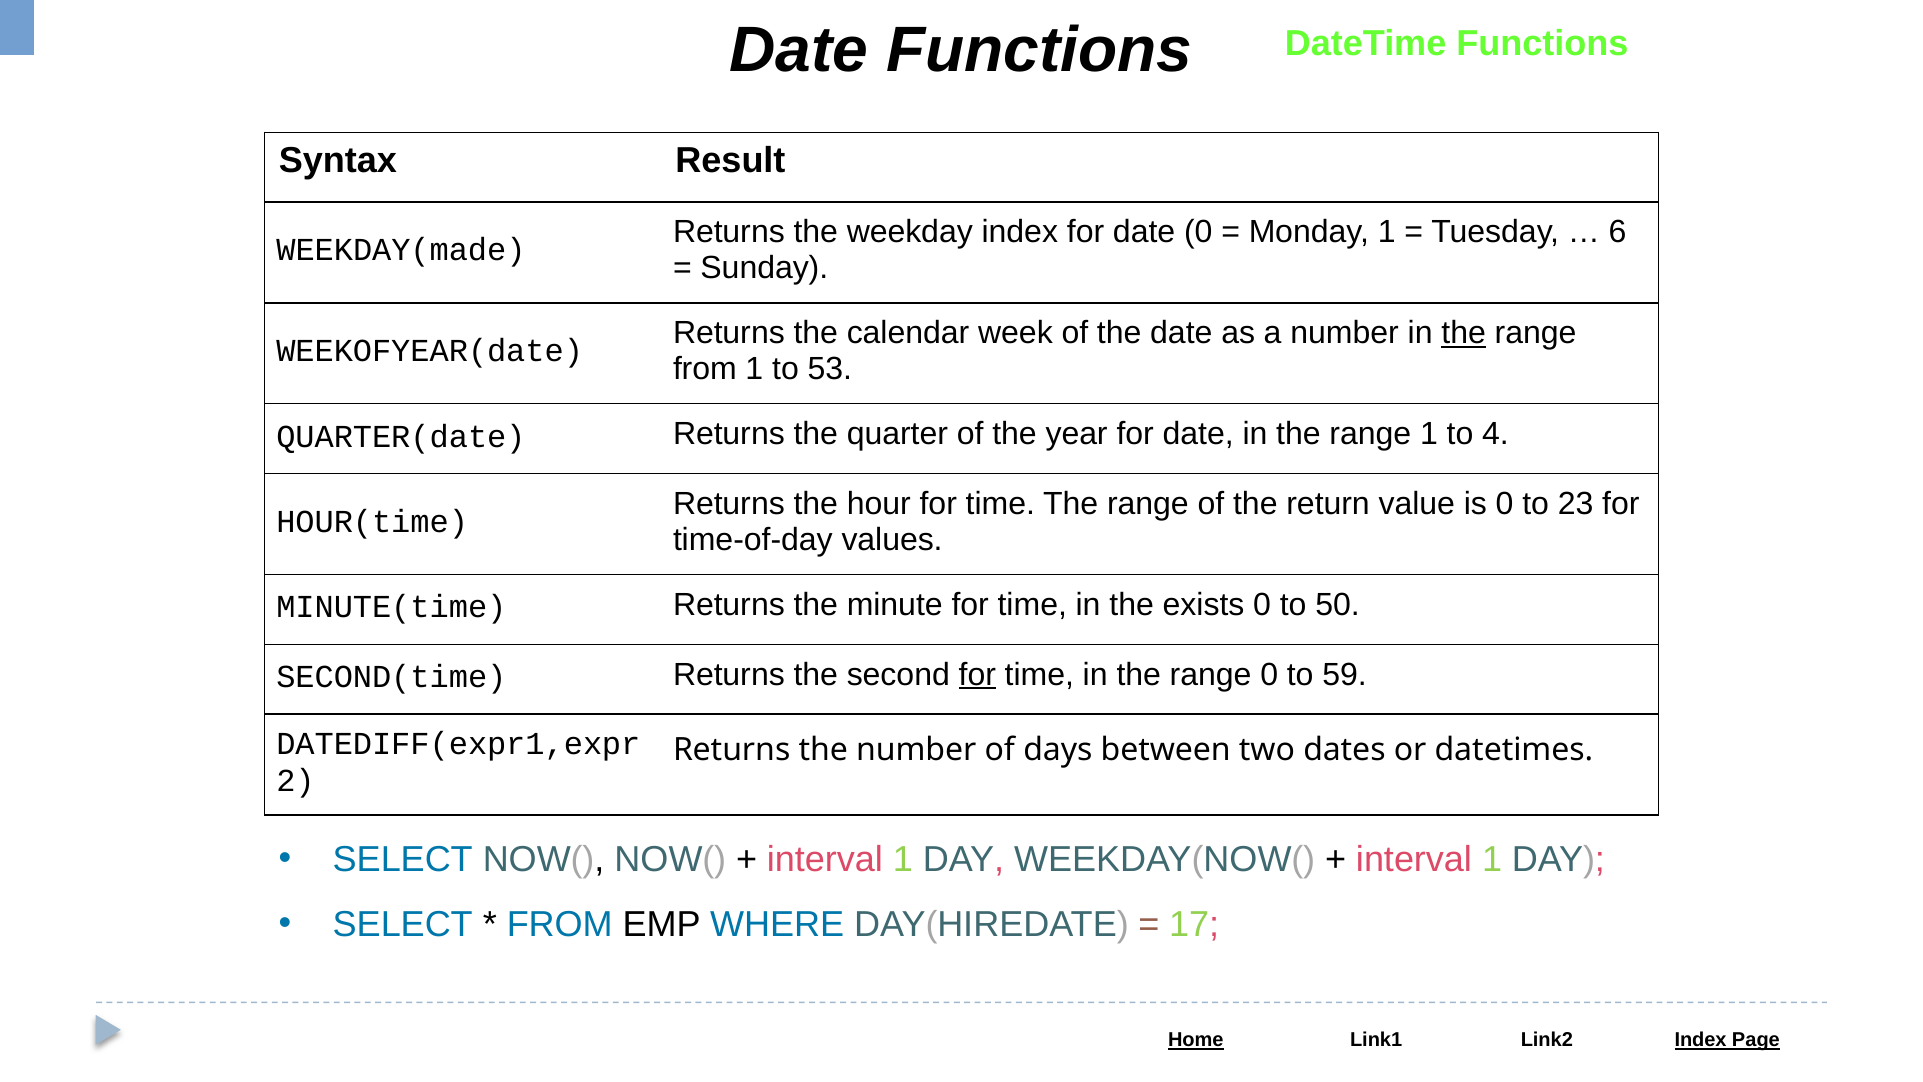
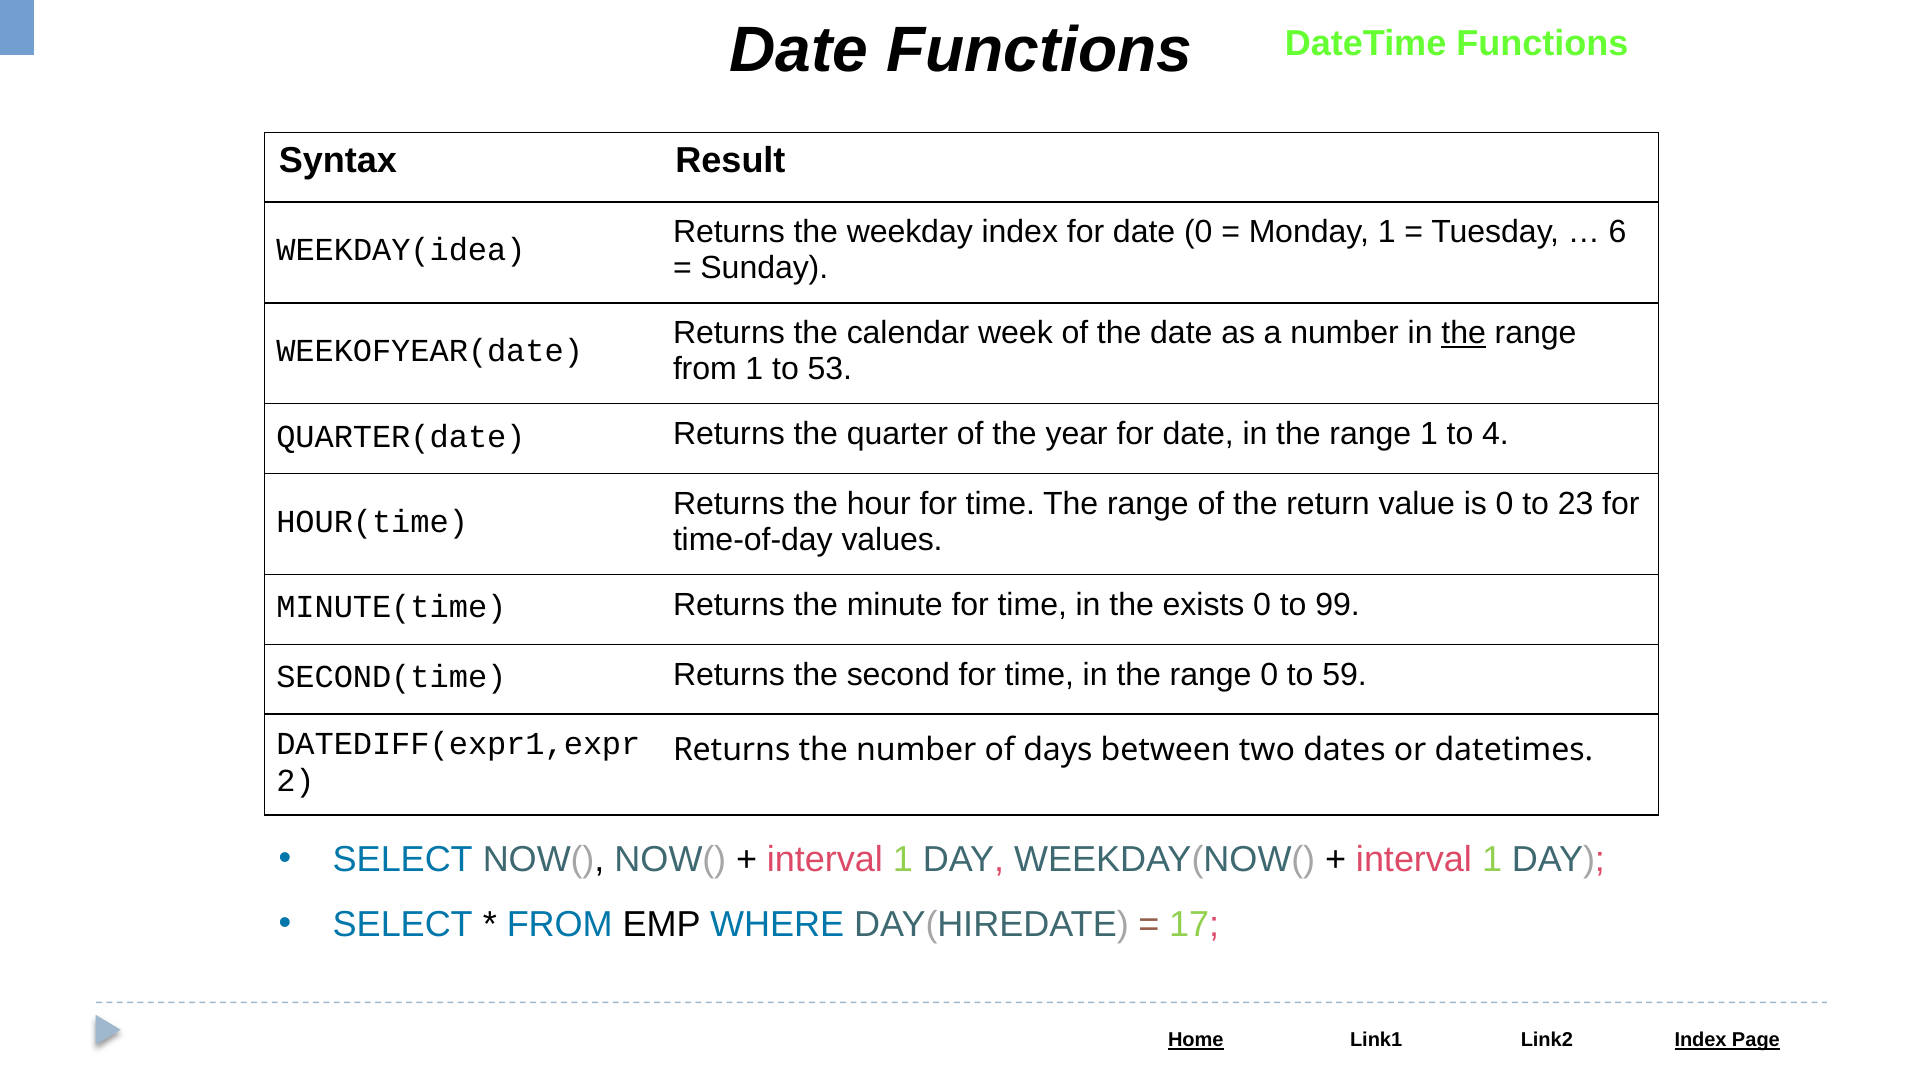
WEEKDAY(made: WEEKDAY(made -> WEEKDAY(idea (401, 250)
50: 50 -> 99 (1338, 605)
for underline: present -> none (977, 674)
